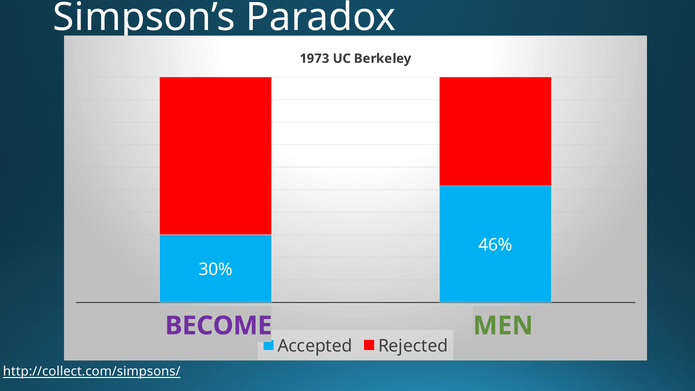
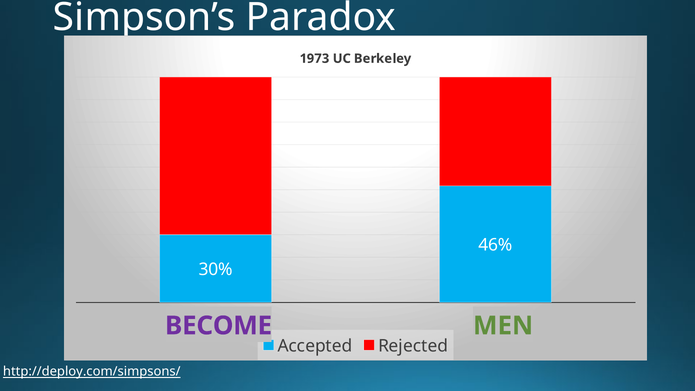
http://collect.com/simpsons/: http://collect.com/simpsons/ -> http://deploy.com/simpsons/ (92, 372)
